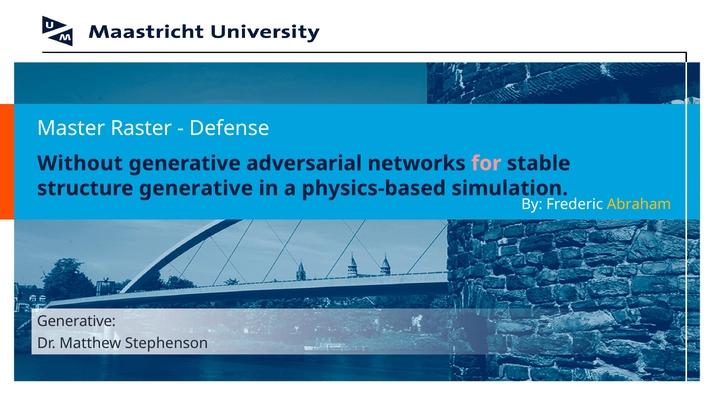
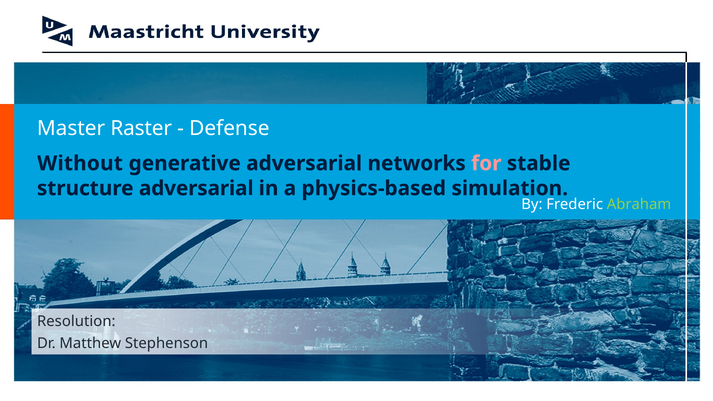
structure generative: generative -> adversarial (196, 188)
Abraham colour: yellow -> light green (639, 205)
Generative: Generative -> Resolution (76, 321)
